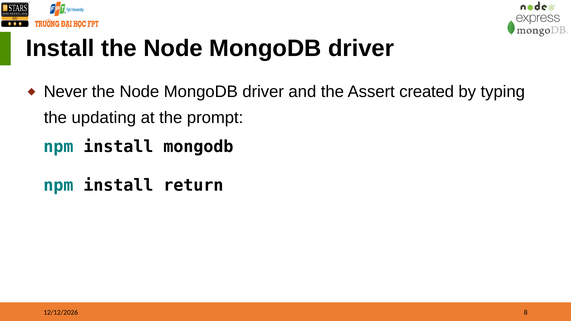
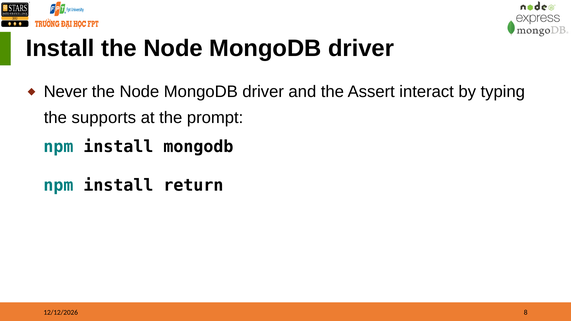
created: created -> interact (427, 92)
updating: updating -> supports (104, 118)
